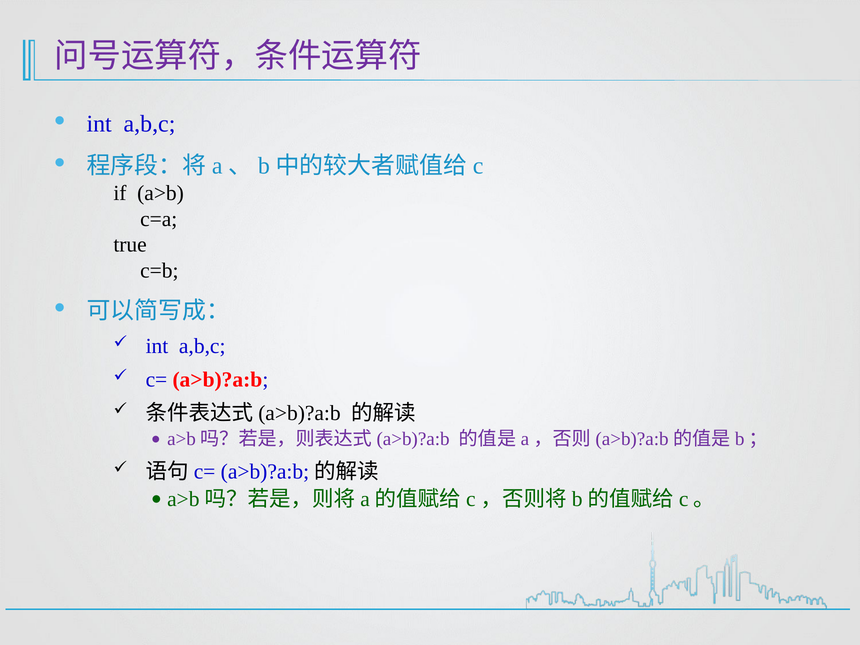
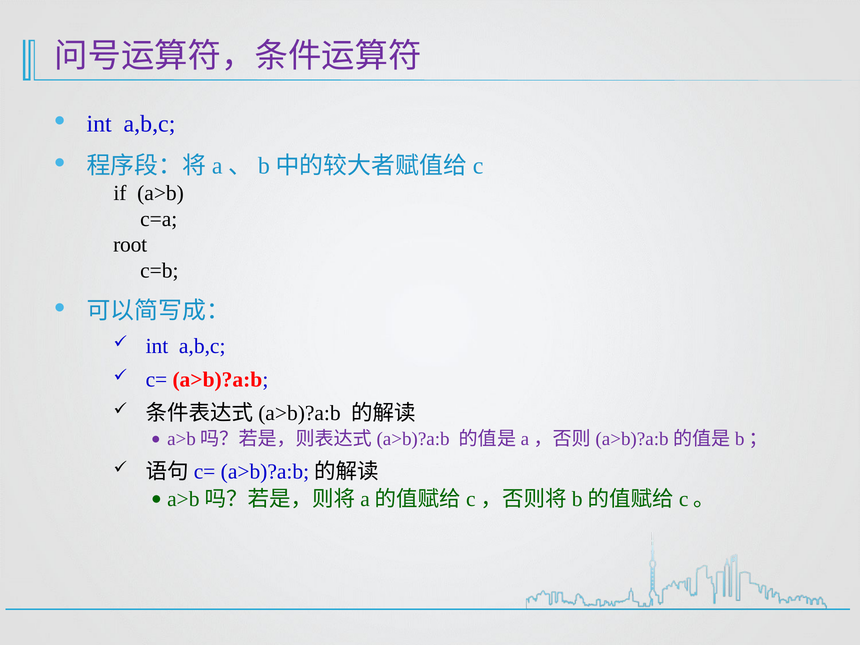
true: true -> root (130, 245)
